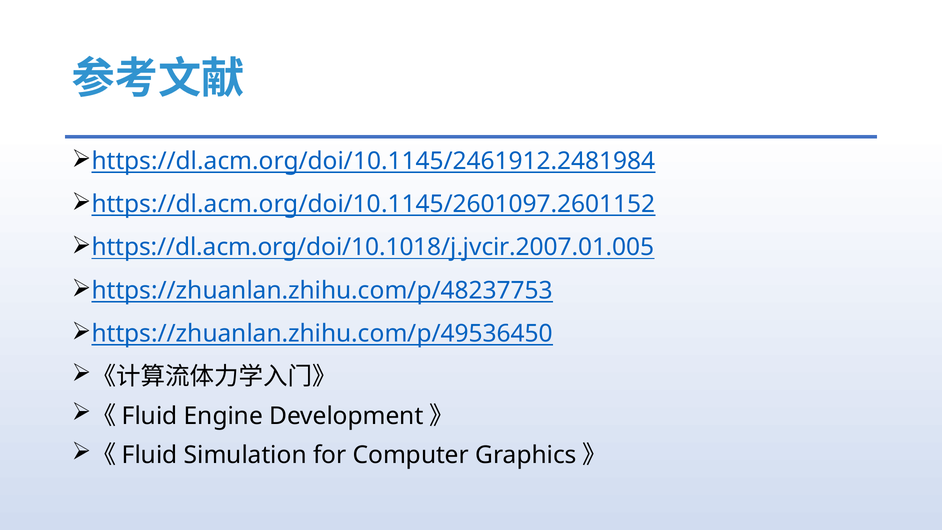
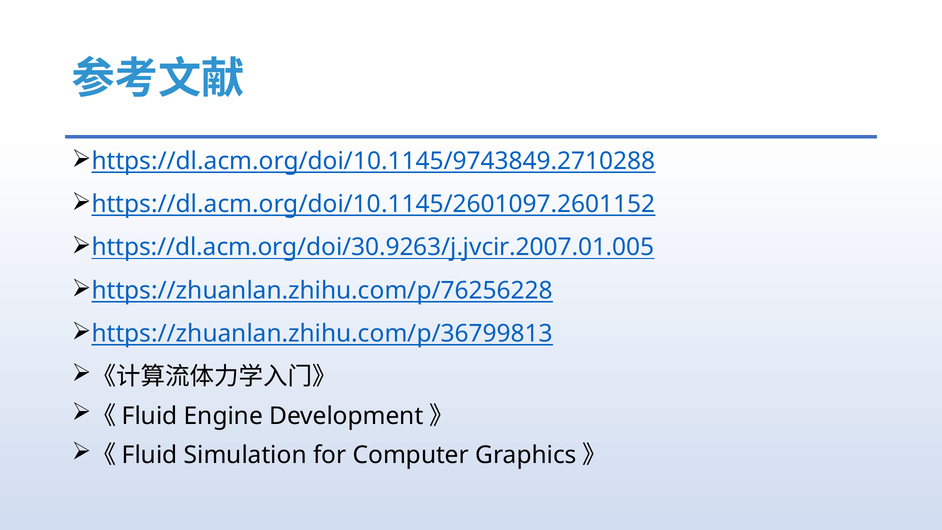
https://dl.acm.org/doi/10.1145/2461912.2481984: https://dl.acm.org/doi/10.1145/2461912.2481984 -> https://dl.acm.org/doi/10.1145/9743849.2710288 (373, 161)
https://dl.acm.org/doi/10.1018/j.jvcir.2007.01.005: https://dl.acm.org/doi/10.1018/j.jvcir.2007.01.005 -> https://dl.acm.org/doi/30.9263/j.jvcir.2007.01.005 (373, 247)
https://zhuanlan.zhihu.com/p/48237753: https://zhuanlan.zhihu.com/p/48237753 -> https://zhuanlan.zhihu.com/p/76256228 (322, 290)
https://zhuanlan.zhihu.com/p/49536450: https://zhuanlan.zhihu.com/p/49536450 -> https://zhuanlan.zhihu.com/p/36799813 (322, 334)
